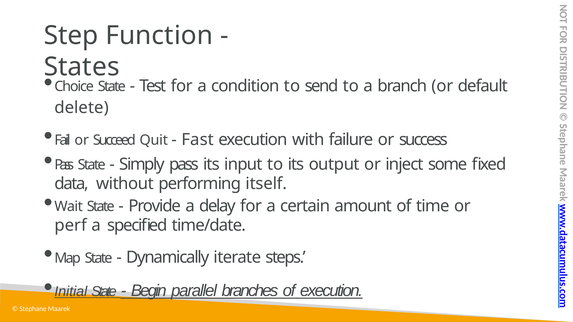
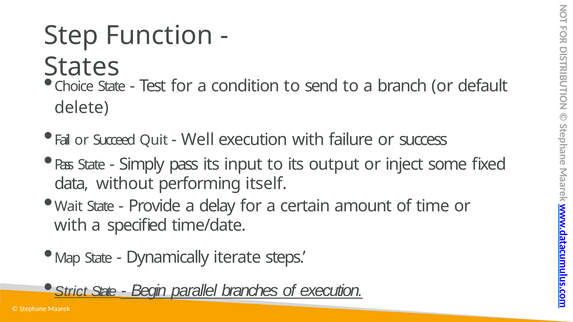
Fast: Fast -> Well (198, 140)
perf: perf -> with (71, 226)
Initial: Initial -> Strict (71, 292)
